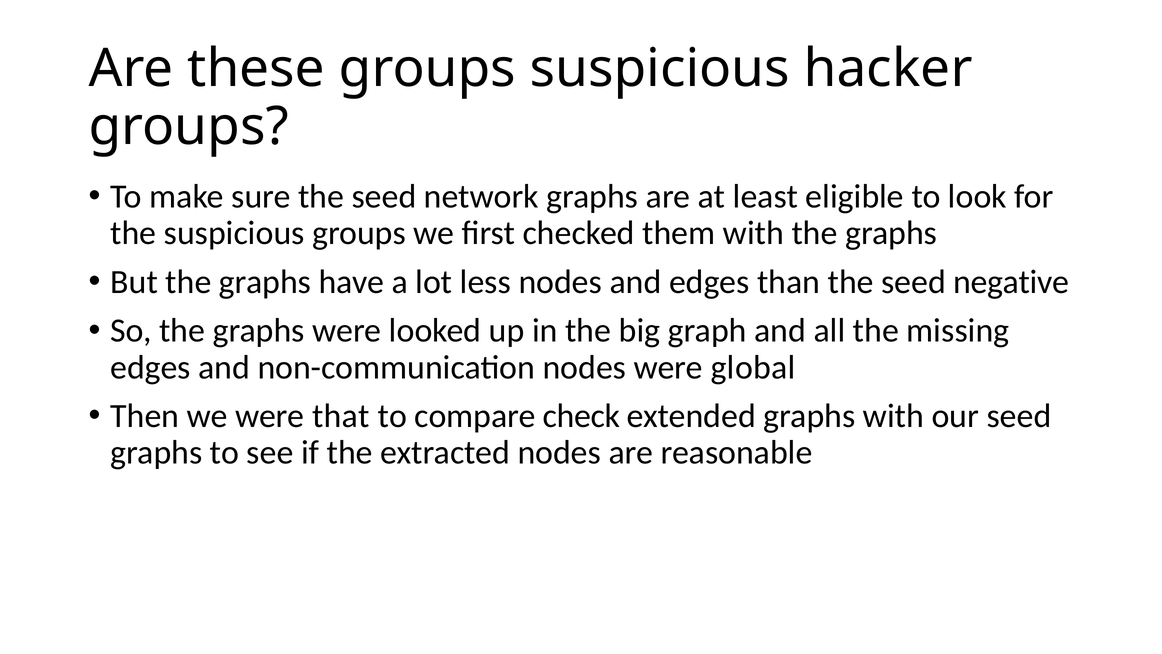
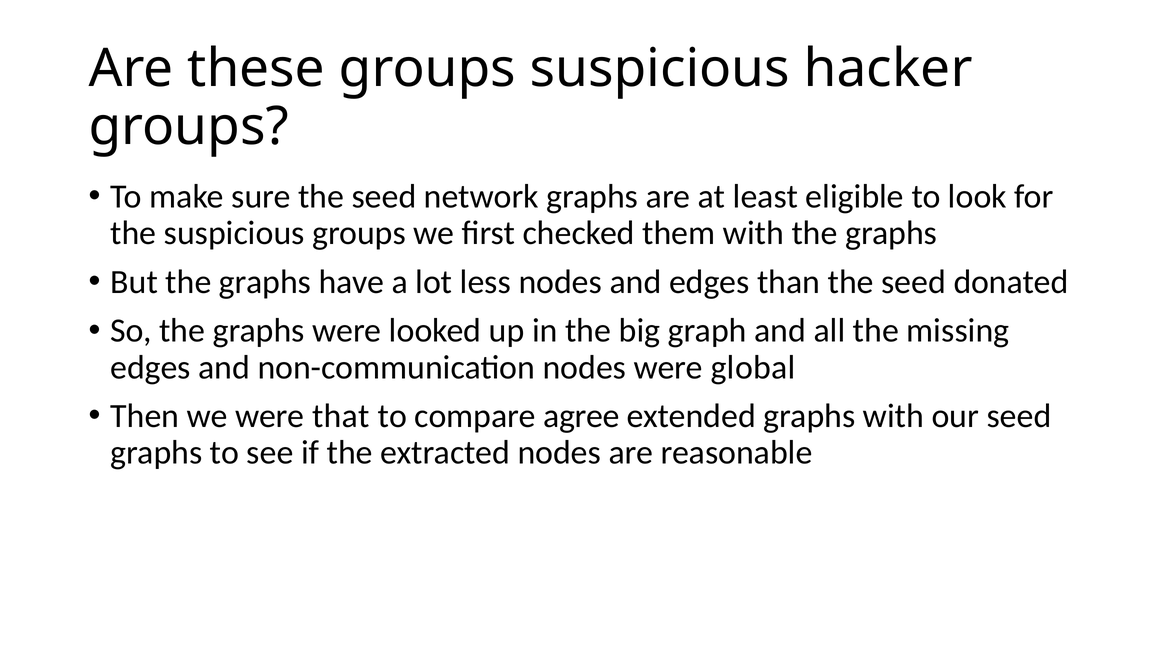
negative: negative -> donated (1011, 282)
check: check -> agree (581, 416)
